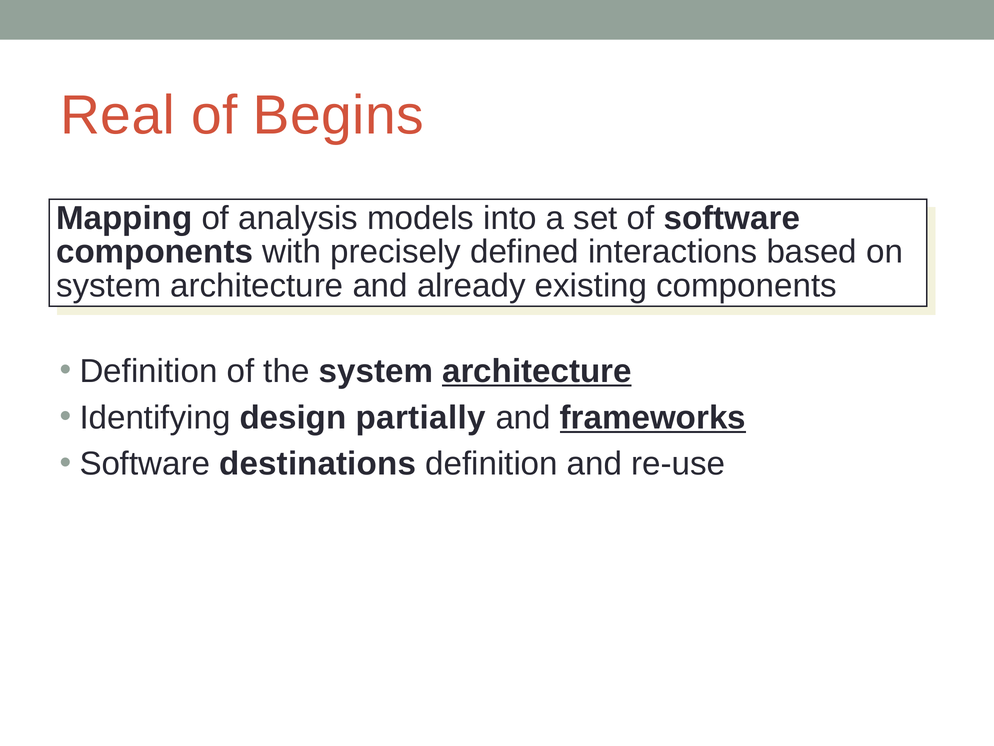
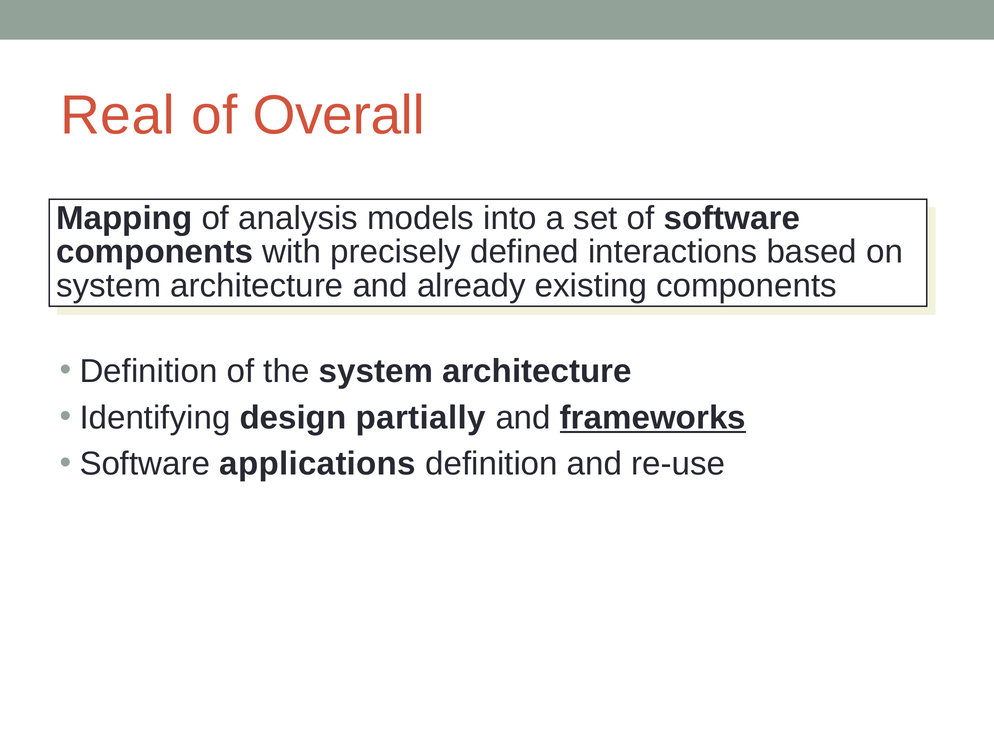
Begins: Begins -> Overall (339, 116)
architecture underline: present -> none (537, 371)
destinations: destinations -> applications (318, 464)
